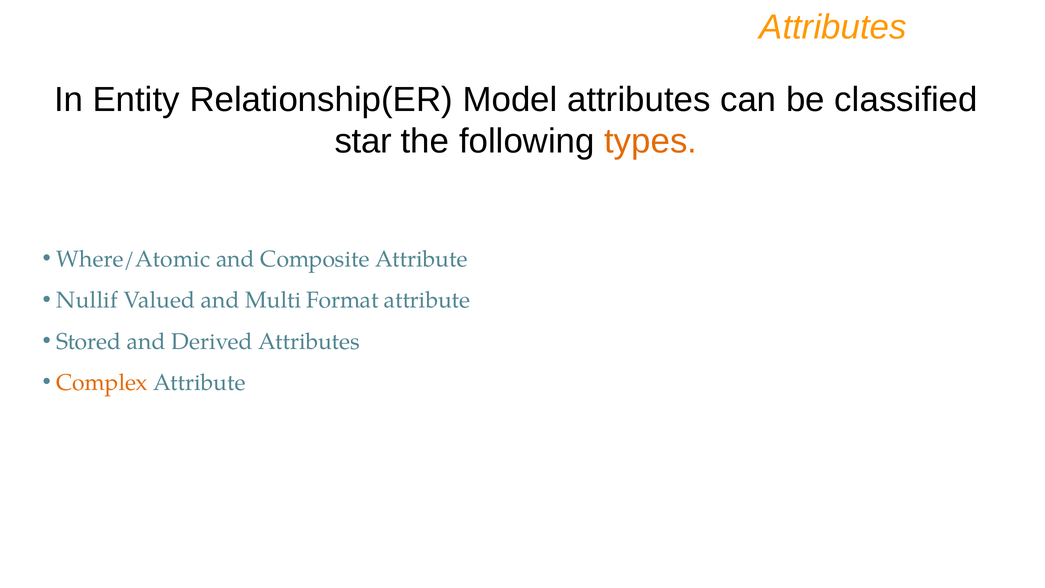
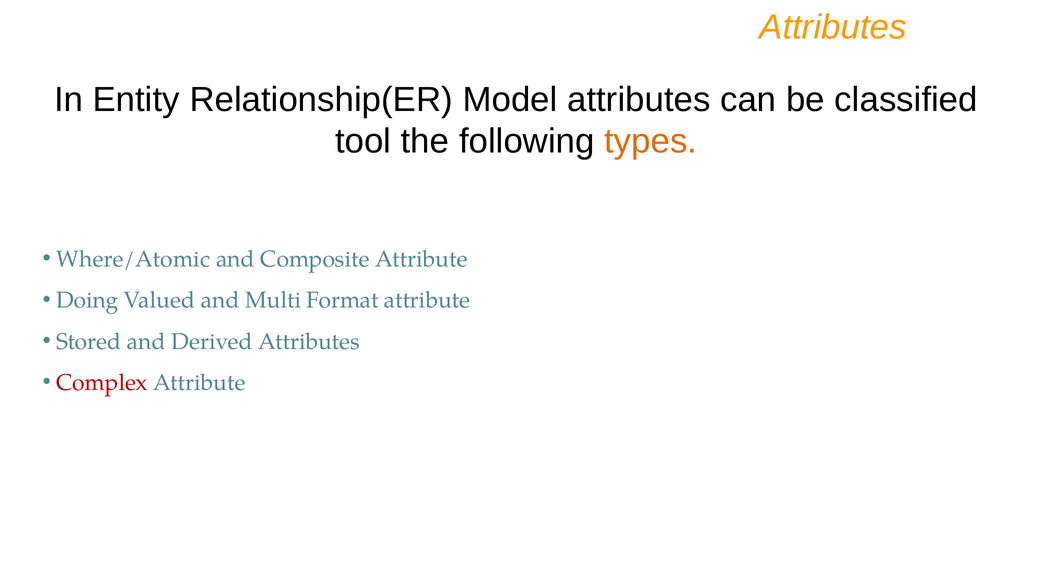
star: star -> tool (363, 141)
Nullif: Nullif -> Doing (87, 300)
Complex colour: orange -> red (102, 383)
